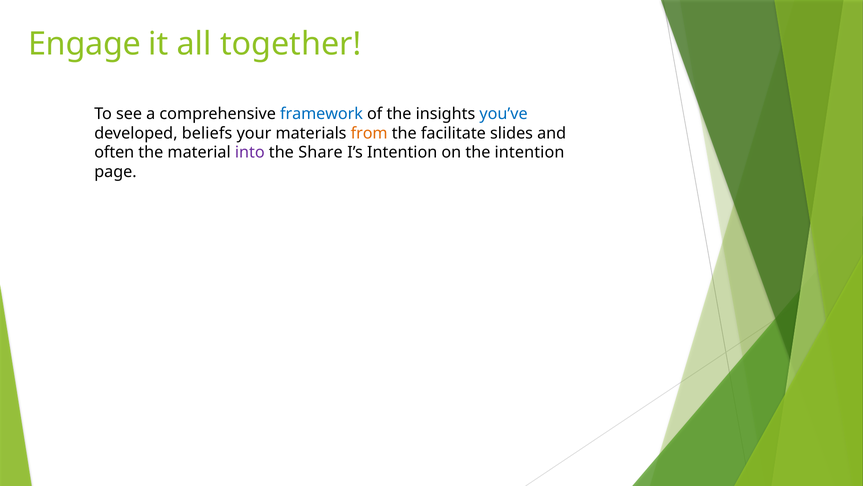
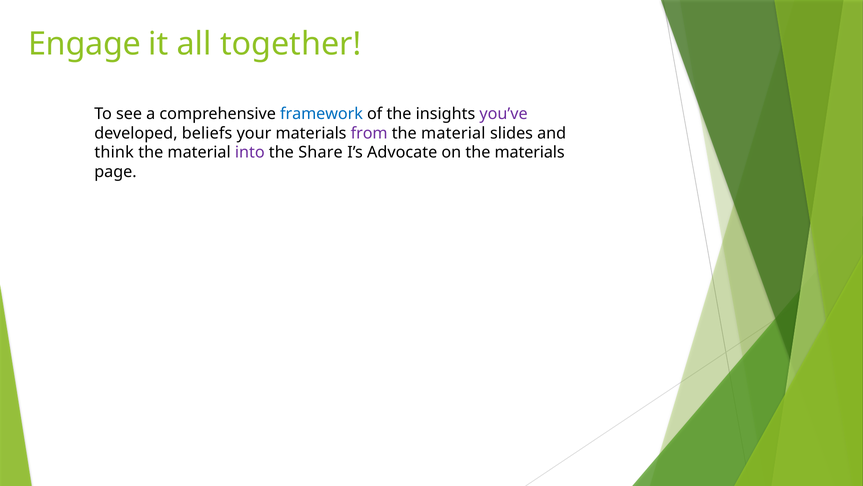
you’ve colour: blue -> purple (504, 114)
from colour: orange -> purple (369, 133)
facilitate: facilitate -> material (453, 133)
often: often -> think (114, 152)
I’s Intention: Intention -> Advocate (402, 152)
the intention: intention -> materials (530, 152)
